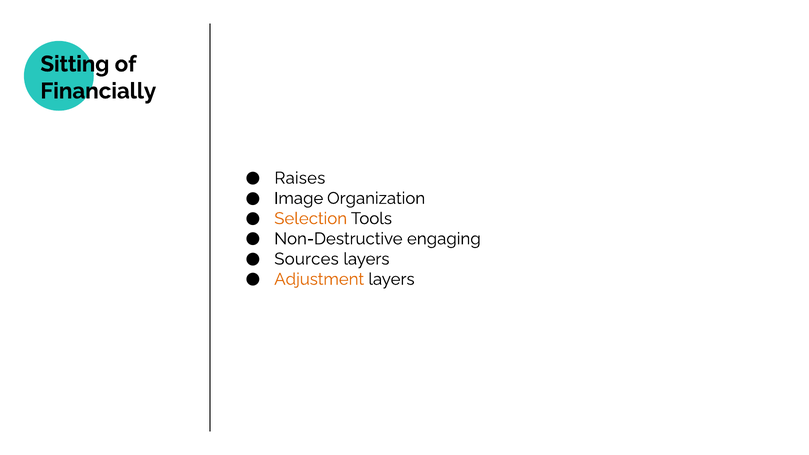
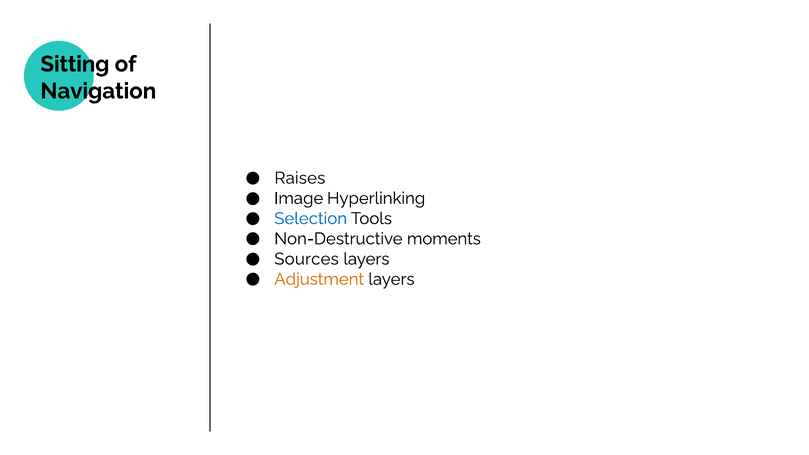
Financially: Financially -> Navigation (98, 91)
Organization: Organization -> Hyperlinking (376, 198)
Selection colour: orange -> blue (311, 219)
engaging: engaging -> moments (444, 239)
